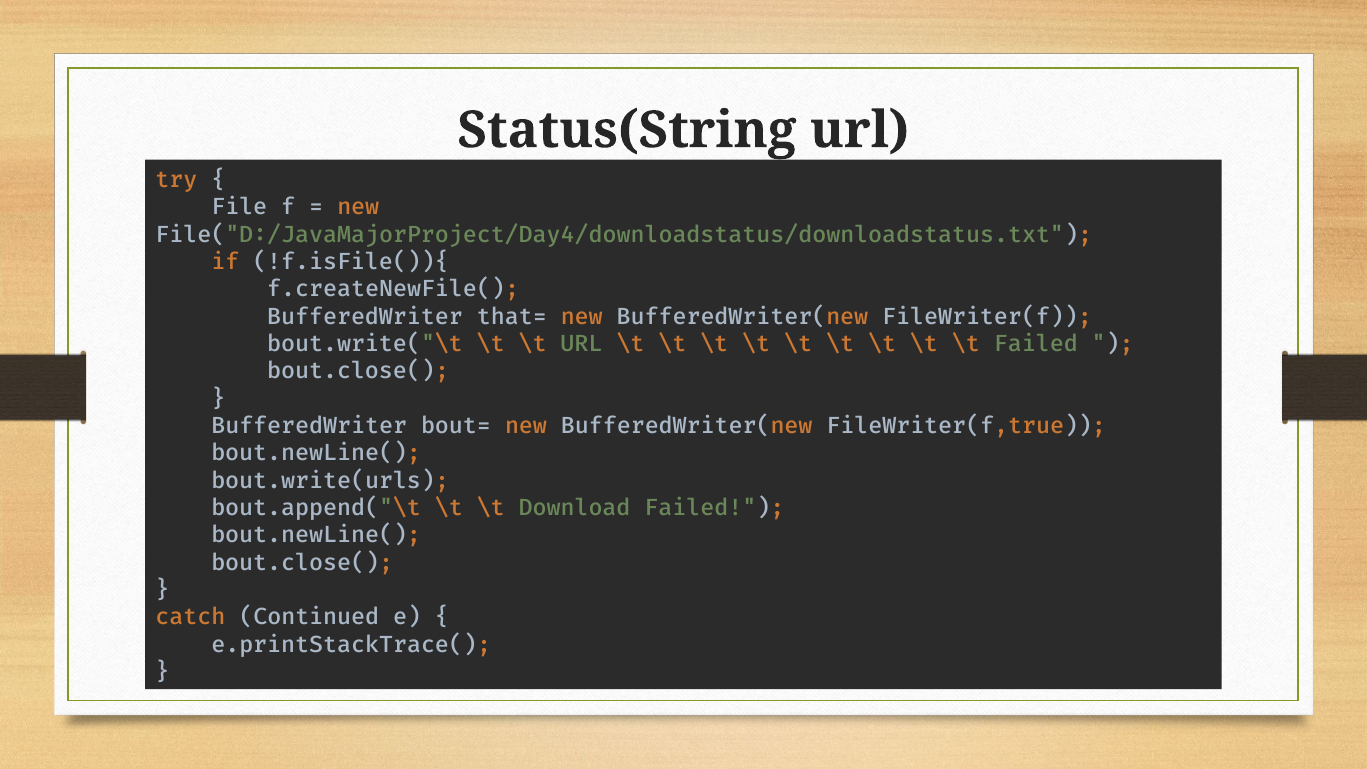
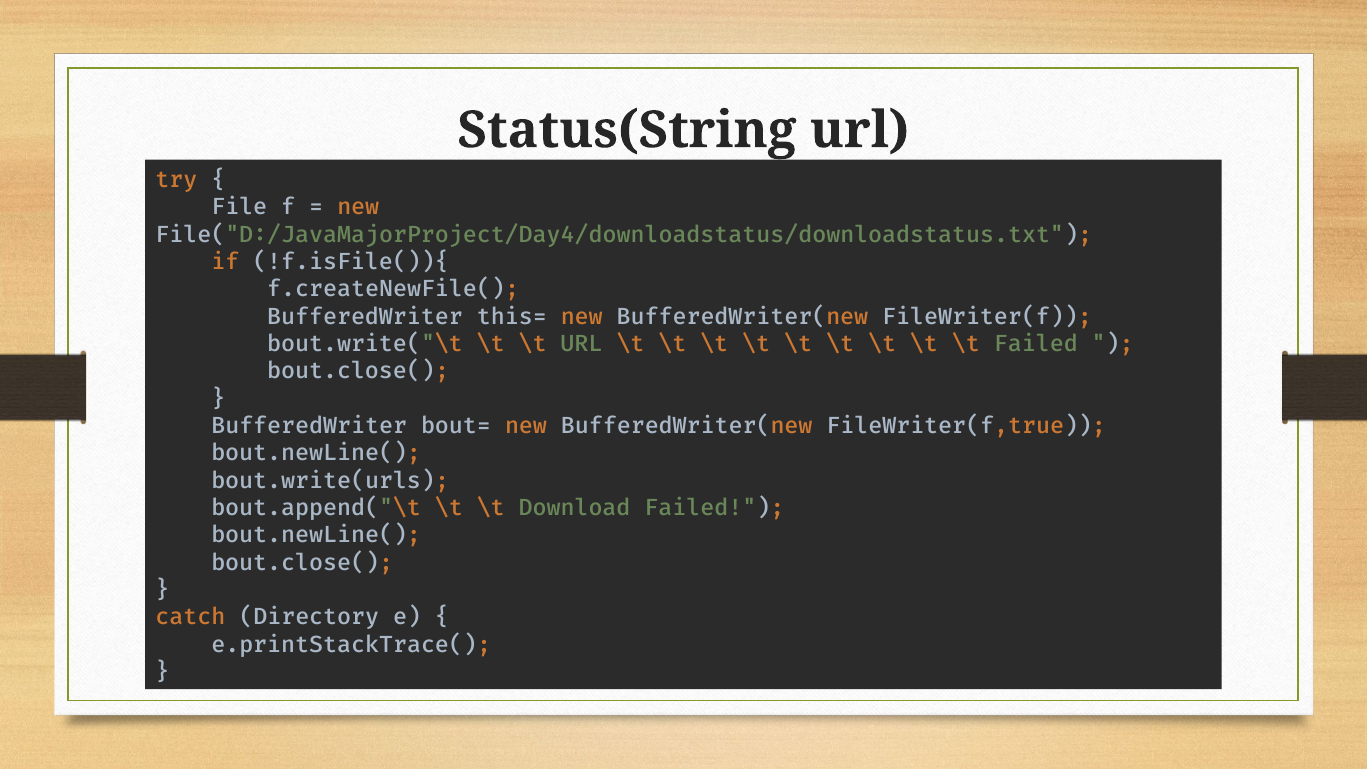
that=: that= -> this= (512, 317)
Continued: Continued -> Directory (309, 617)
